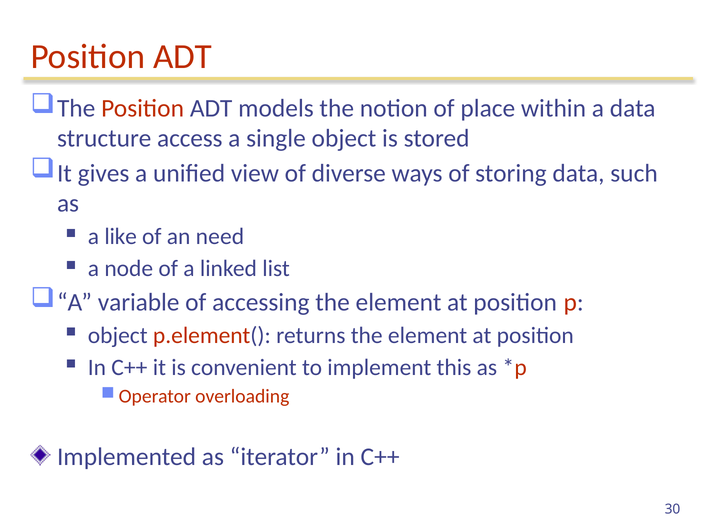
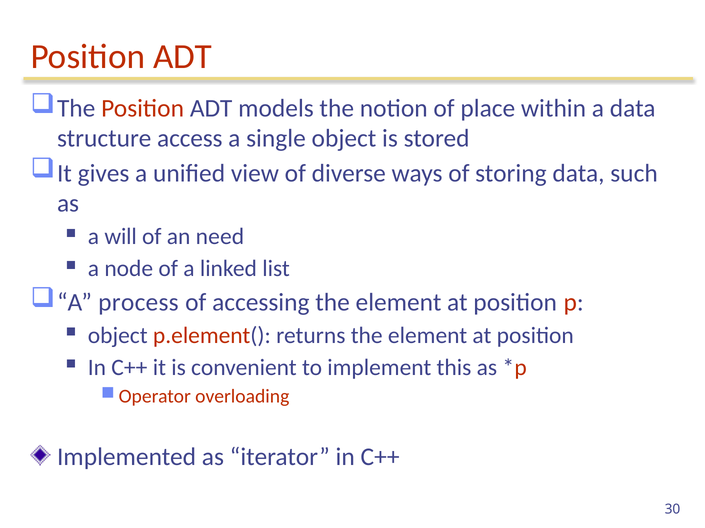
like: like -> will (121, 237)
variable: variable -> process (138, 303)
